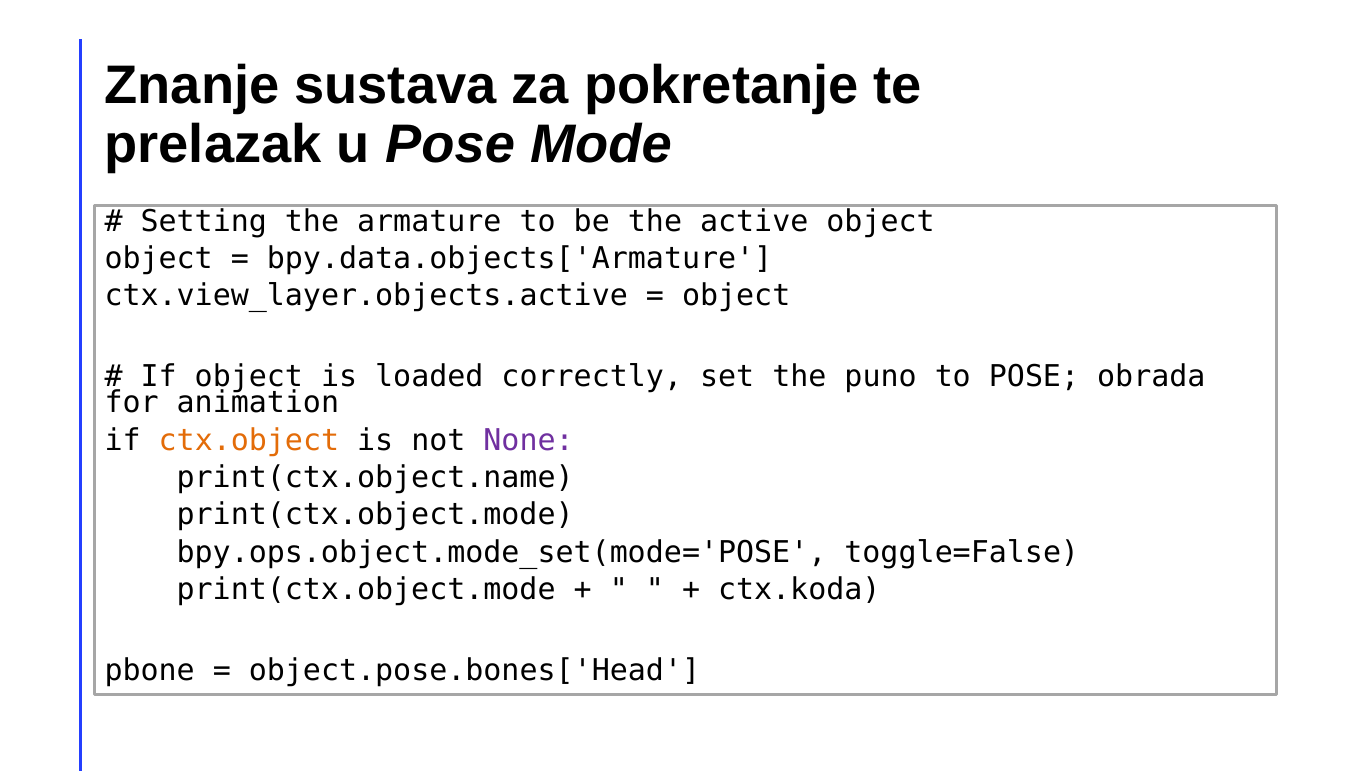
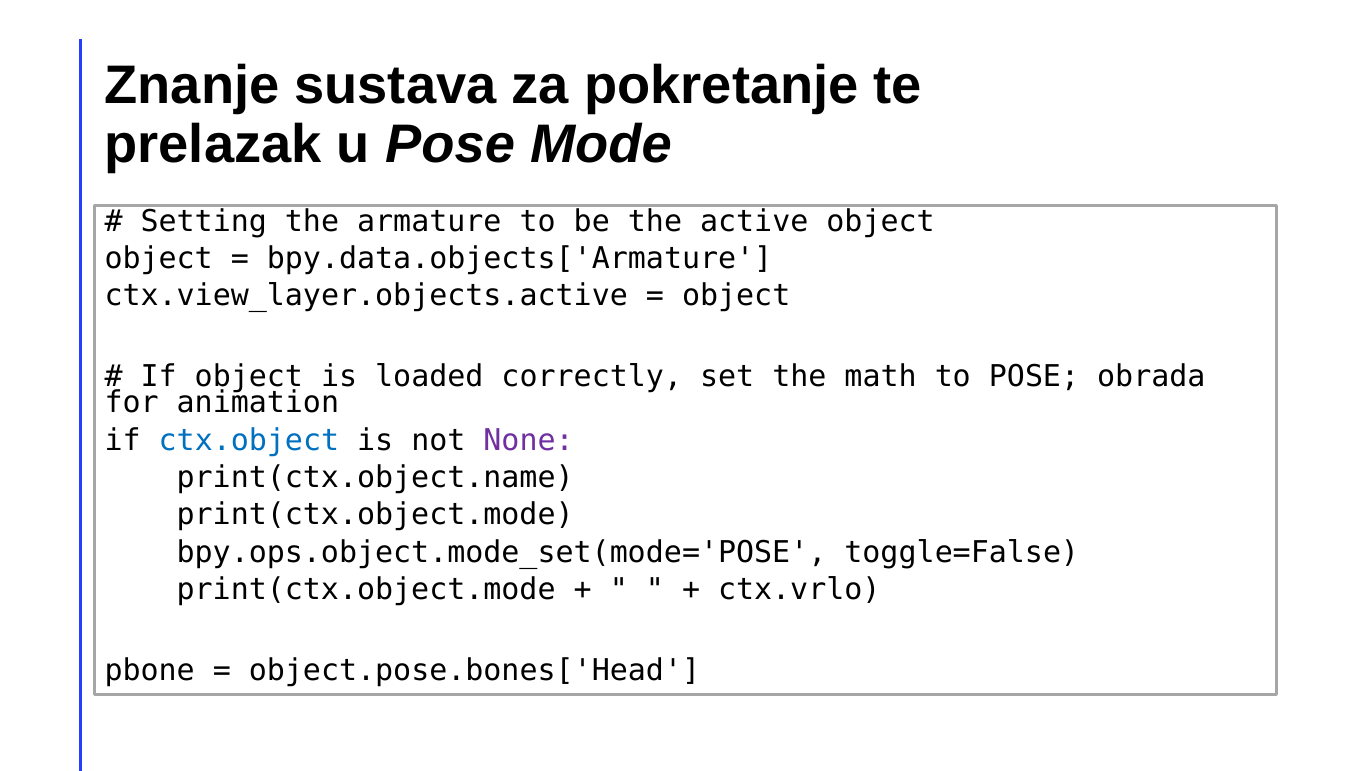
puno: puno -> math (881, 377)
ctx.object colour: orange -> blue (249, 440)
ctx.koda: ctx.koda -> ctx.vrlo (799, 590)
